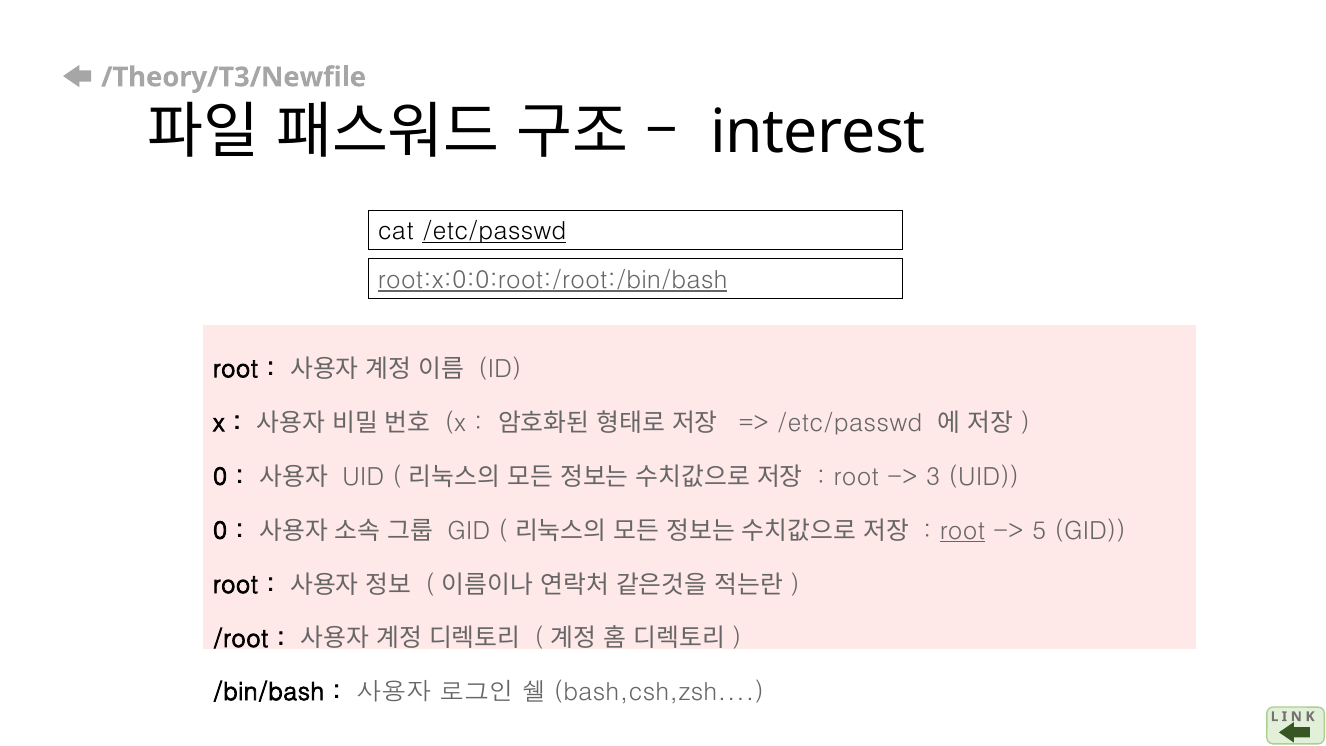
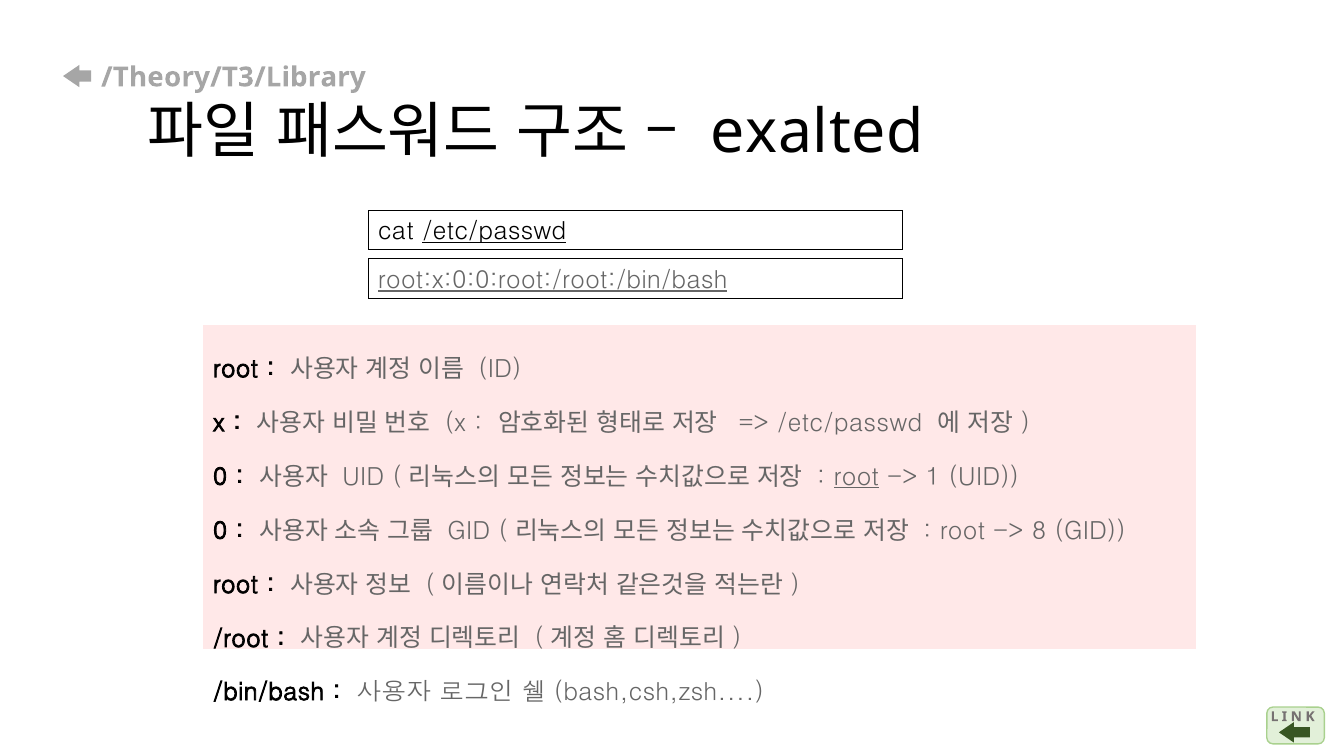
/Theory/T3/Newfile: /Theory/T3/Newfile -> /Theory/T3/Library (233, 77)
interest: interest -> exalted (817, 133)
root underline: none -> present (856, 477)
3: 3 -> 1 (933, 477)
root underline: present -> none (963, 531)
5: 5 -> 8 (1039, 531)
